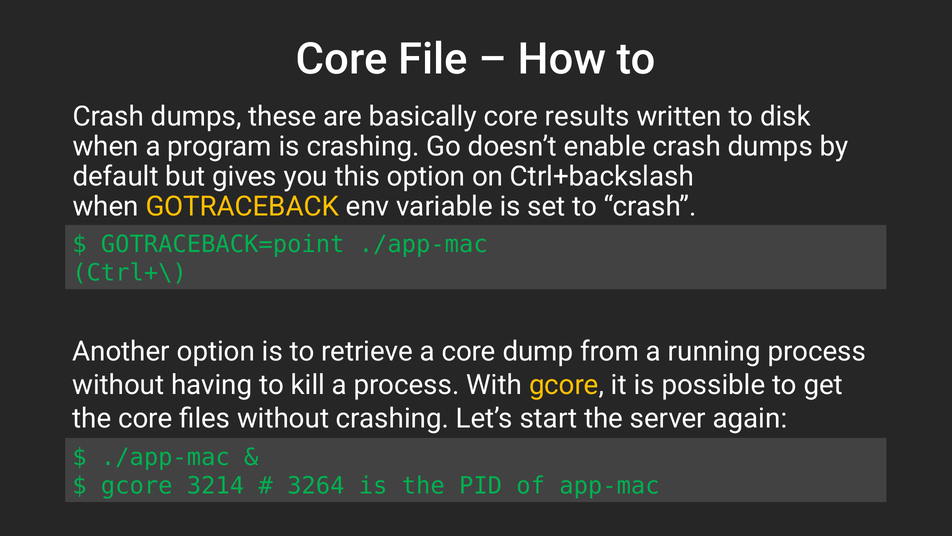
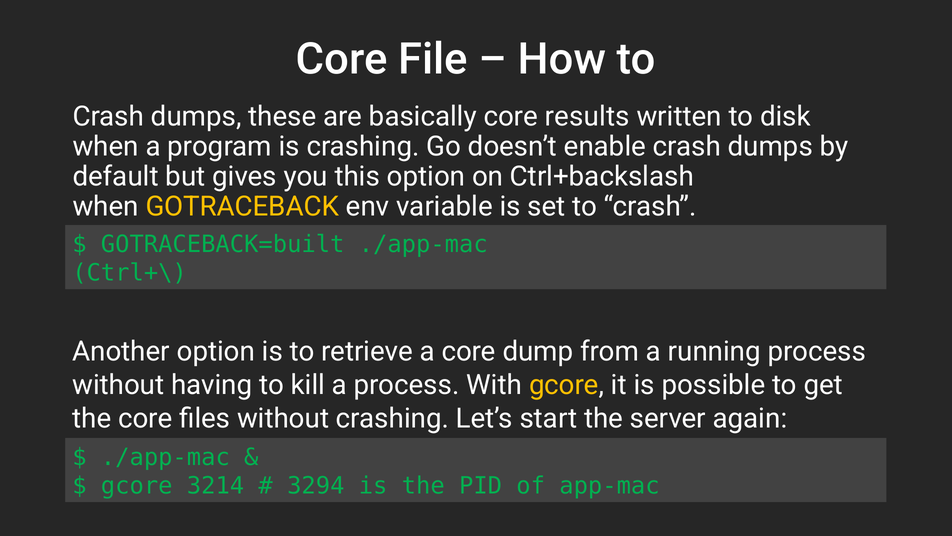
GOTRACEBACK=point: GOTRACEBACK=point -> GOTRACEBACK=built (223, 244)
3264: 3264 -> 3294 (316, 486)
